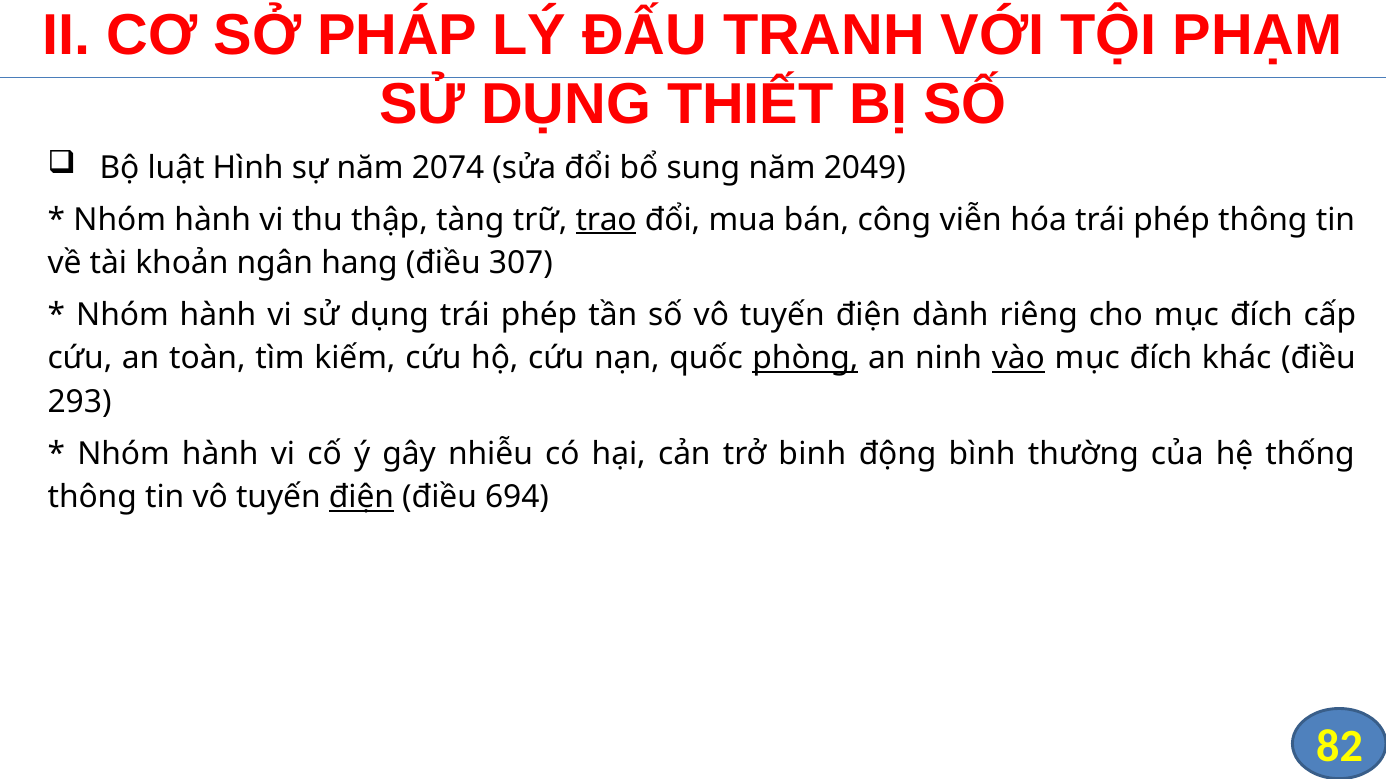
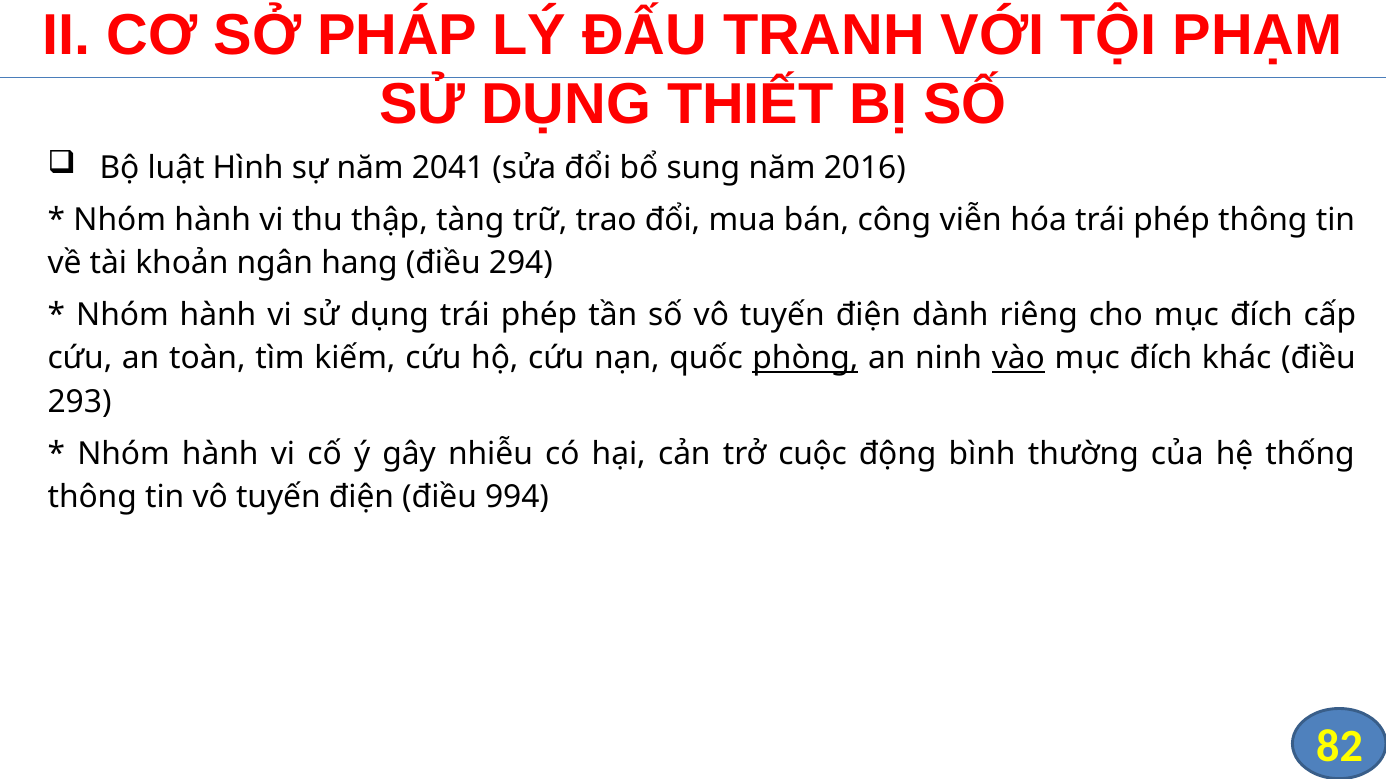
2074: 2074 -> 2041 (448, 168)
2049: 2049 -> 2016 (865, 168)
trao underline: present -> none (606, 220)
307: 307 -> 294 (521, 263)
binh: binh -> cuộc (813, 454)
điện underline: present -> none (361, 498)
694: 694 -> 994 (517, 498)
